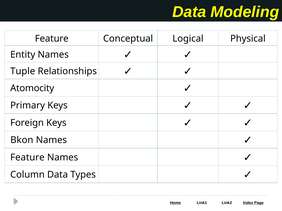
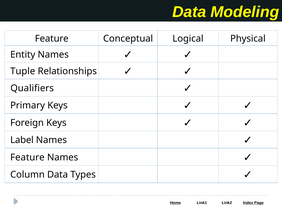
Atomocity: Atomocity -> Qualifiers (32, 88)
Bkon: Bkon -> Label (22, 140)
